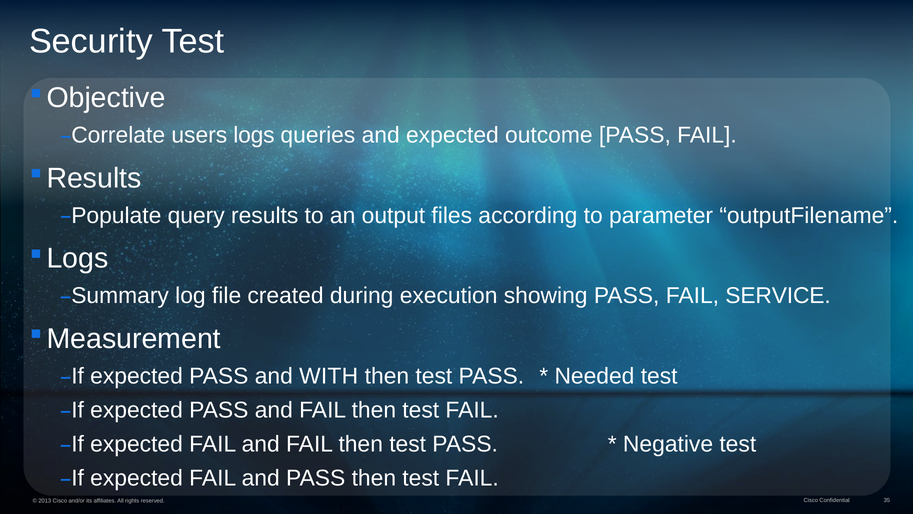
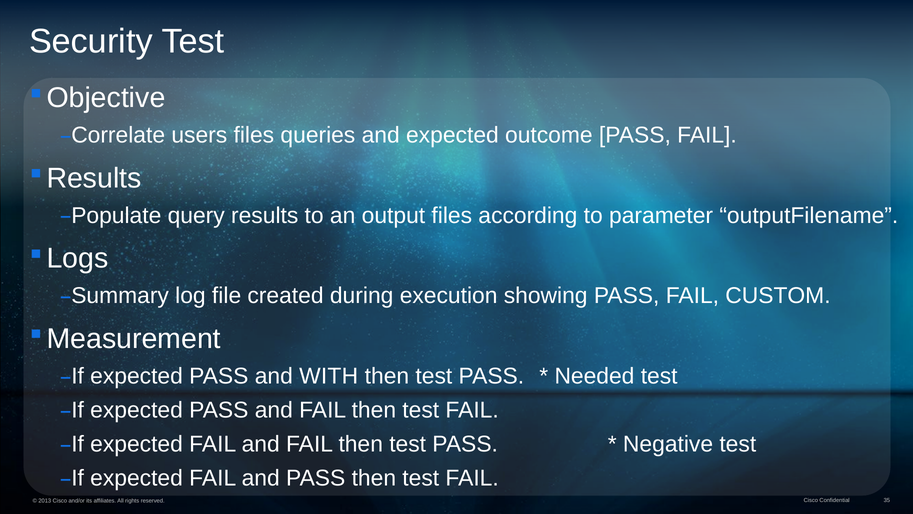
users logs: logs -> files (254, 135)
SERVICE: SERVICE -> CUSTOM (778, 296)
